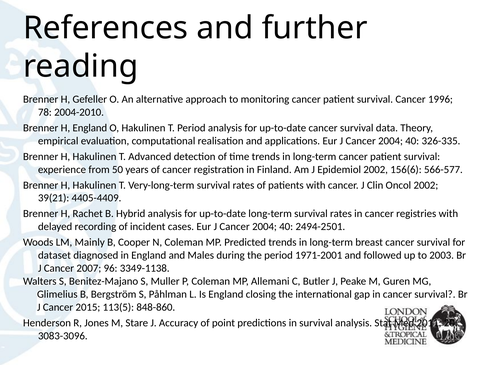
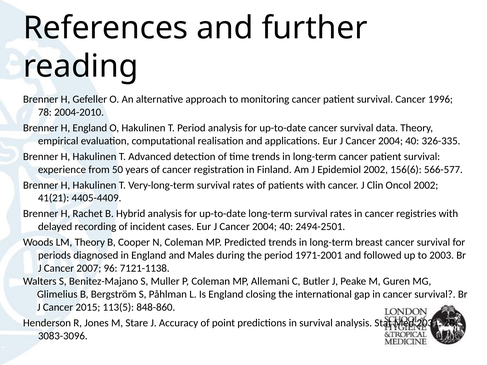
39(21: 39(21 -> 41(21 (54, 198)
LM Mainly: Mainly -> Theory (90, 243)
dataset: dataset -> periods (54, 256)
3349-1138: 3349-1138 -> 7121-1138 (145, 269)
2011: 2011 -> 2031 (429, 323)
